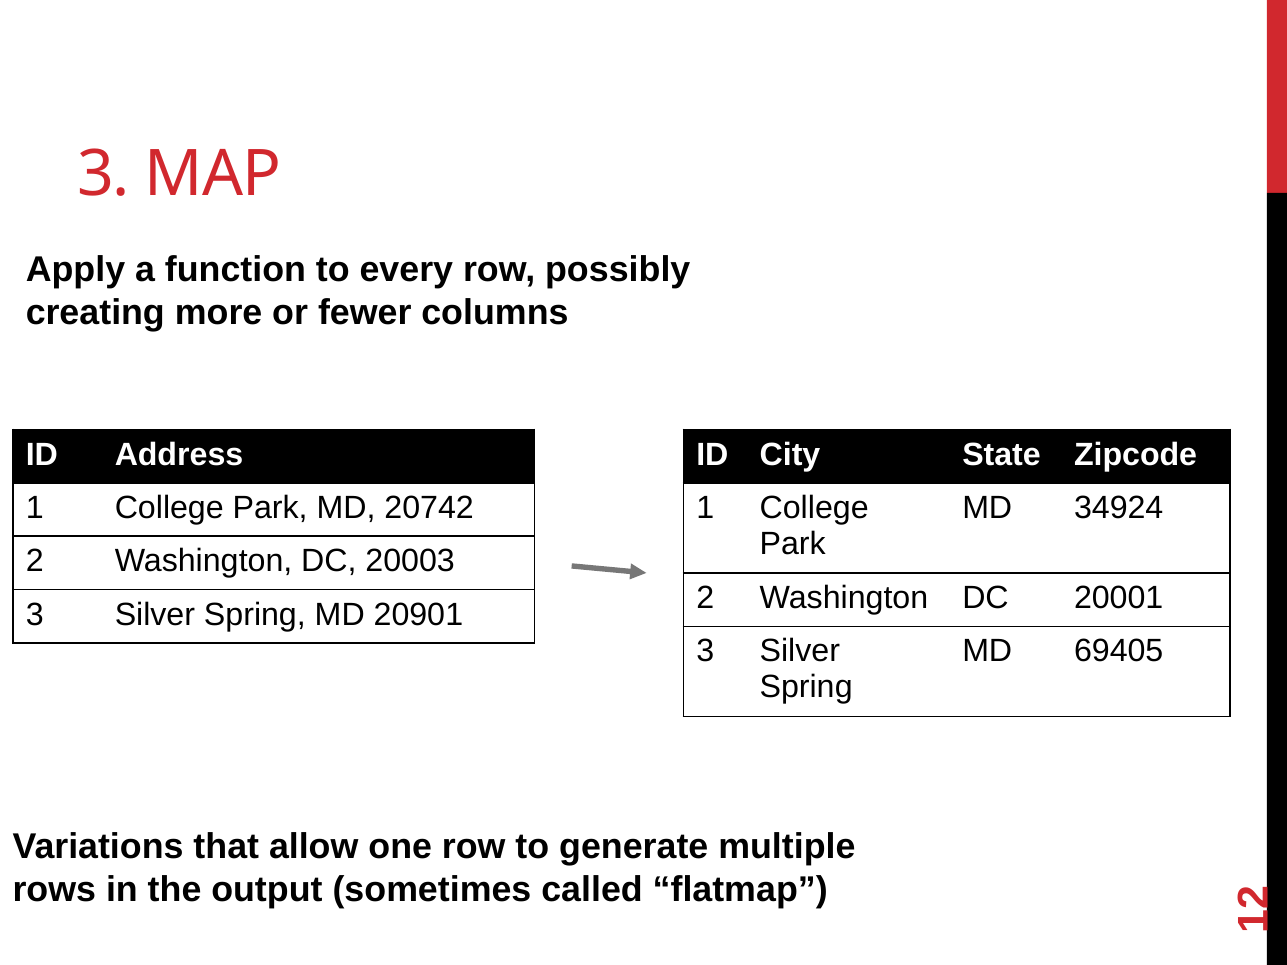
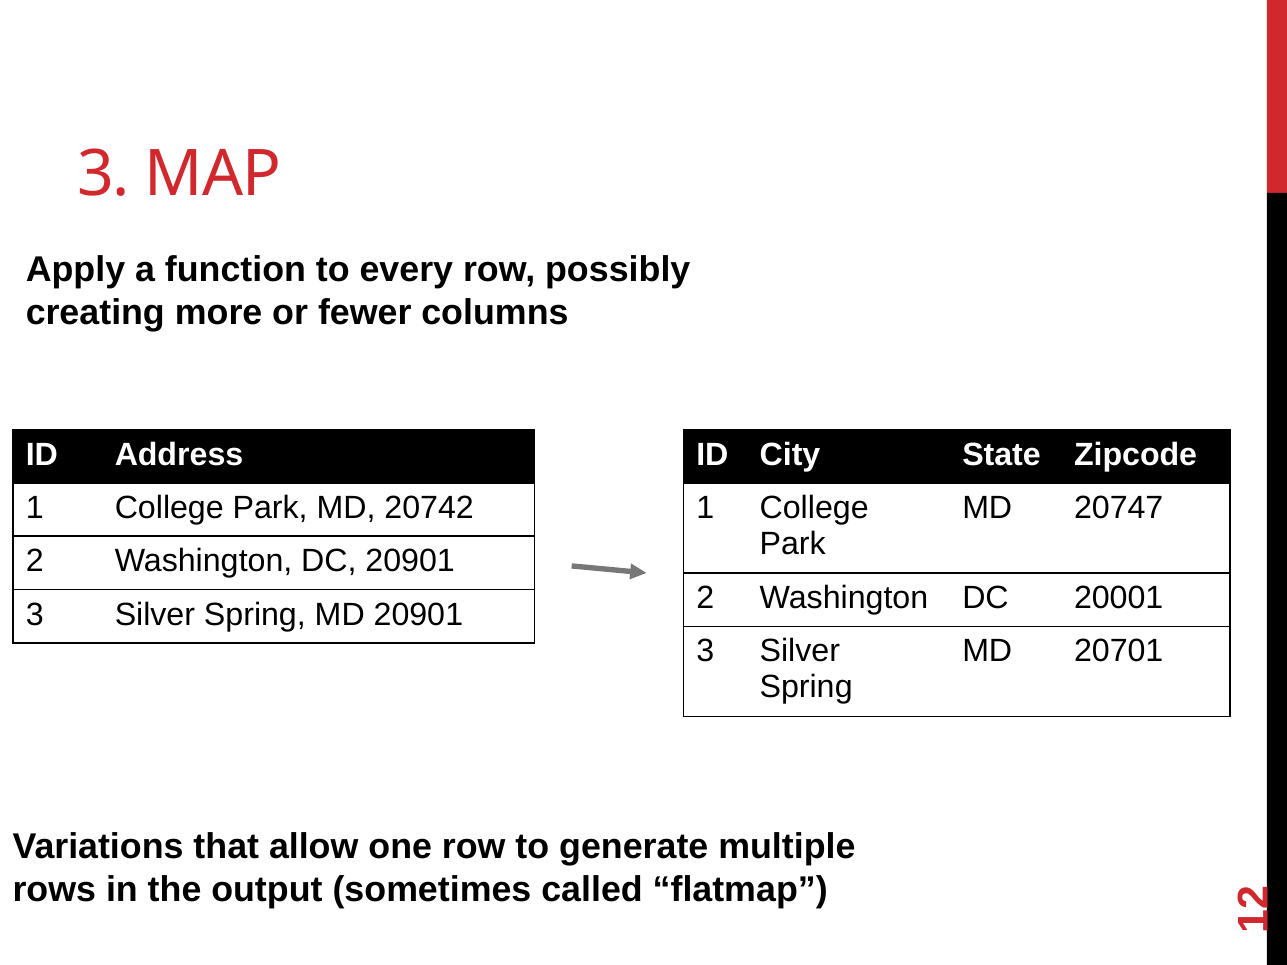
34924: 34924 -> 20747 (1119, 508)
DC 20003: 20003 -> 20901 (410, 561)
69405: 69405 -> 20701 (1119, 652)
